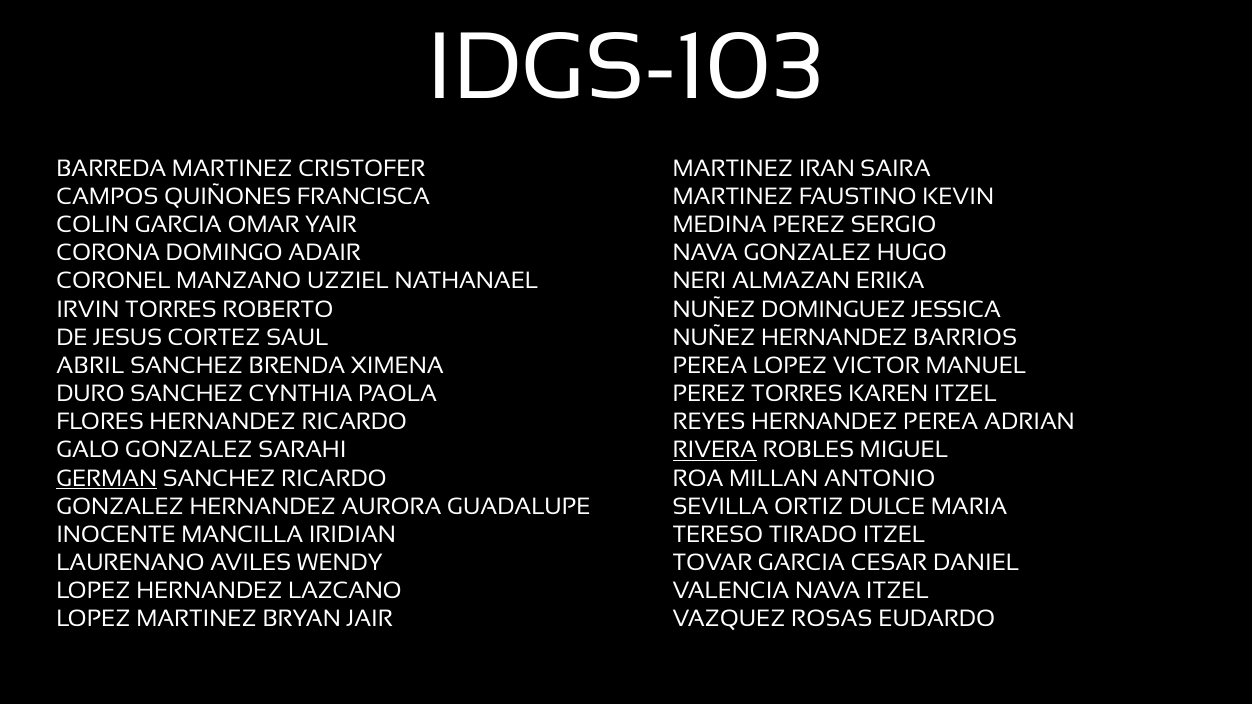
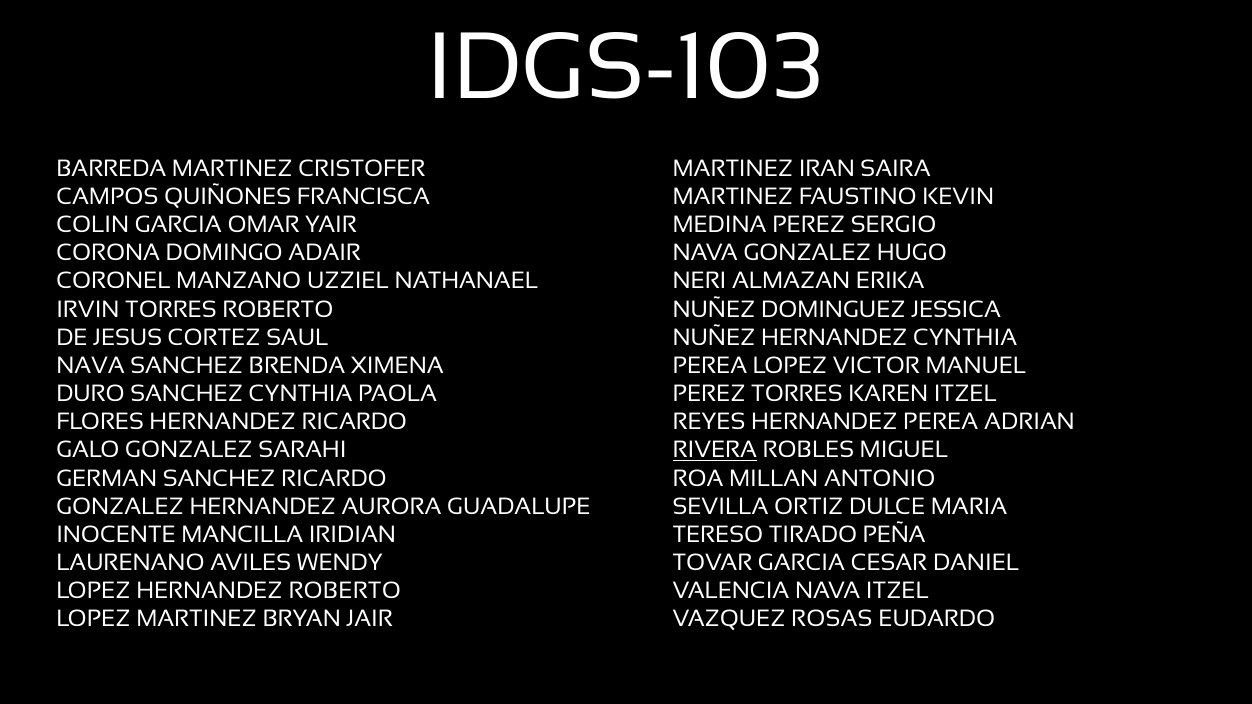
HERNANDEZ BARRIOS: BARRIOS -> CYNTHIA (965, 338)
ABRIL: ABRIL -> NAVA (91, 366)
GERMAN underline: present -> none (107, 479)
TIRADO ITZEL: ITZEL -> PEÑA (894, 535)
HERNANDEZ LAZCANO: LAZCANO -> ROBERTO (345, 591)
